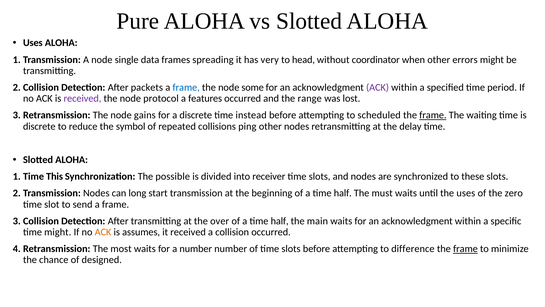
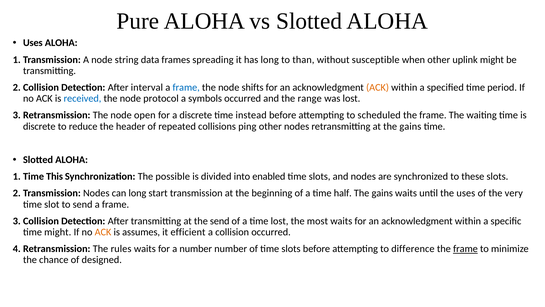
single: single -> string (127, 60)
has very: very -> long (270, 60)
head: head -> than (303, 60)
coordinator: coordinator -> susceptible (376, 60)
errors: errors -> uplink (465, 60)
packets: packets -> interval (147, 87)
some: some -> shifts (253, 87)
ACK colour: purple -> orange (378, 87)
received colour: purple -> blue (82, 98)
features: features -> symbols (205, 98)
gains: gains -> open (145, 115)
frame underline: present -> none (433, 115)
symbol: symbol -> header (131, 126)
at the delay: delay -> gains (410, 126)
receiver: receiver -> enabled (269, 176)
must: must -> gains (382, 193)
zero: zero -> very (514, 193)
the over: over -> send (220, 221)
half: half -> lost (280, 221)
main: main -> most (317, 221)
it received: received -> efficient (188, 232)
most: most -> rules (121, 249)
